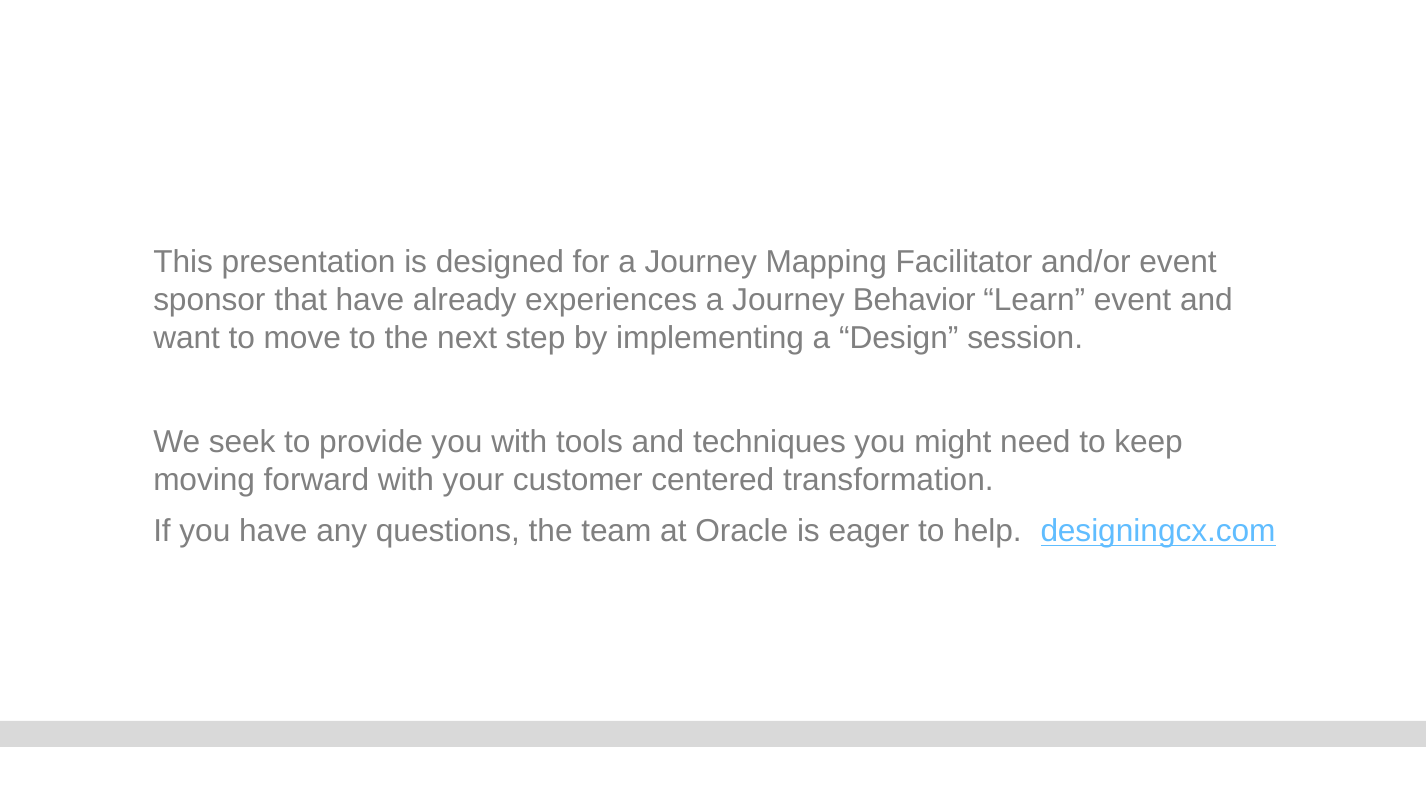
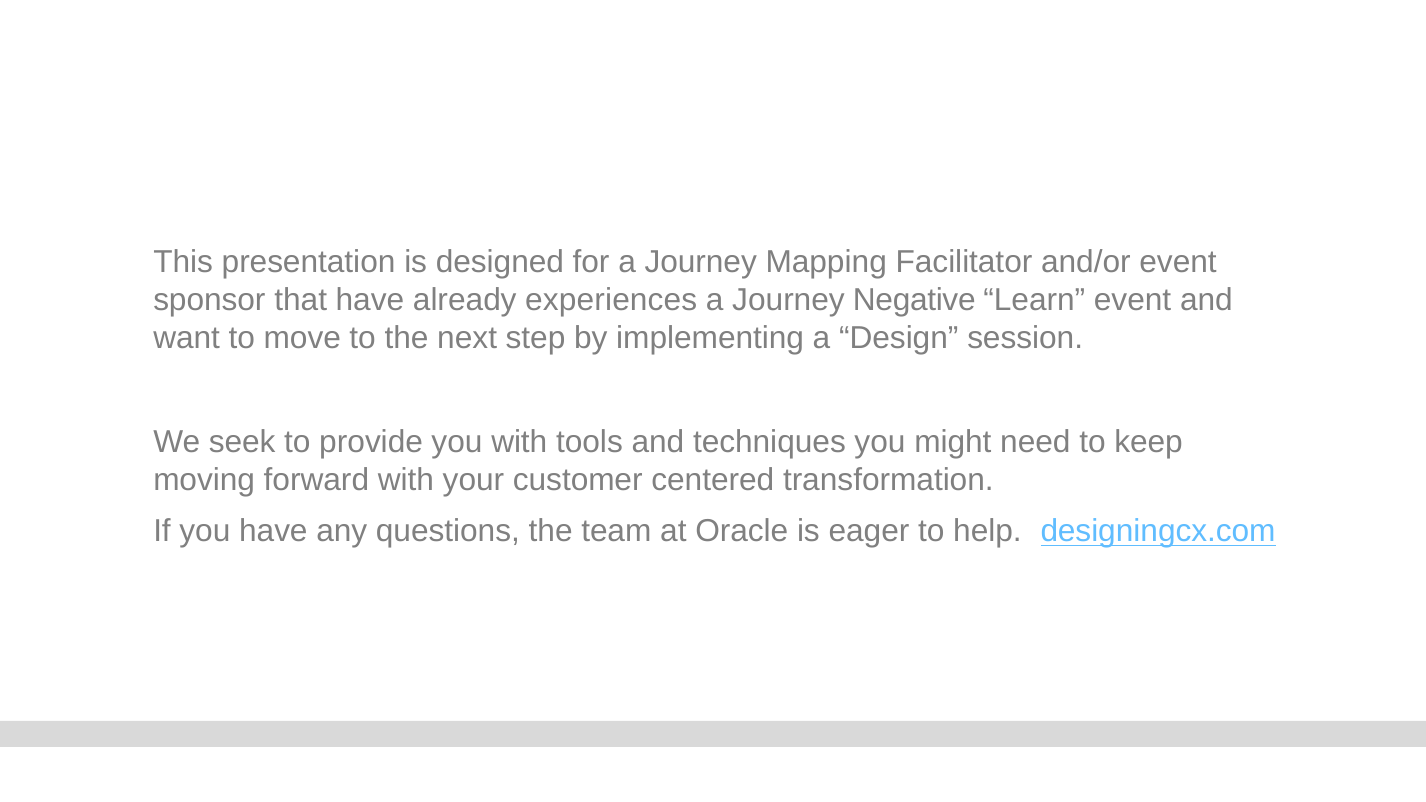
Behavior: Behavior -> Negative (914, 300)
